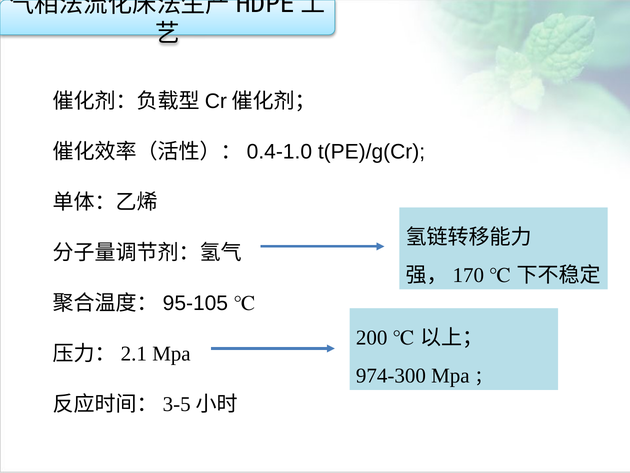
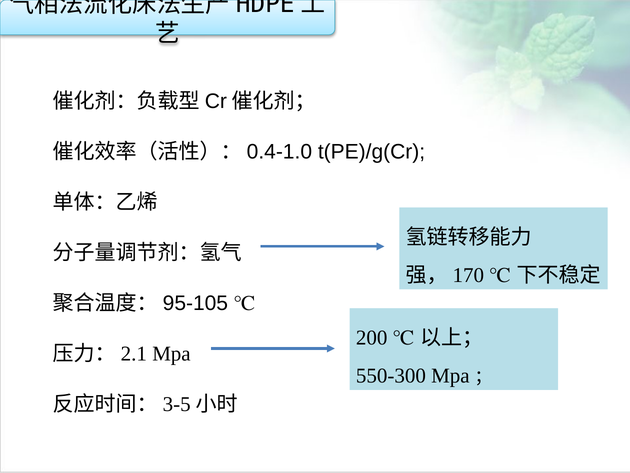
974-300: 974-300 -> 550-300 (391, 375)
